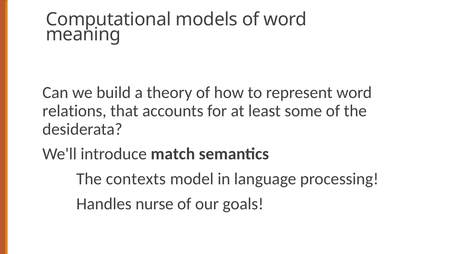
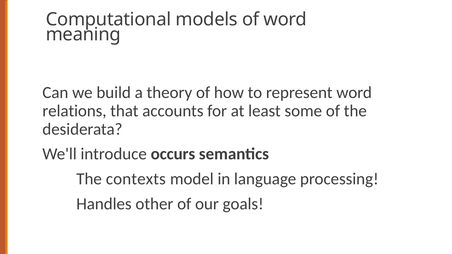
match: match -> occurs (173, 154)
nurse: nurse -> other (154, 204)
